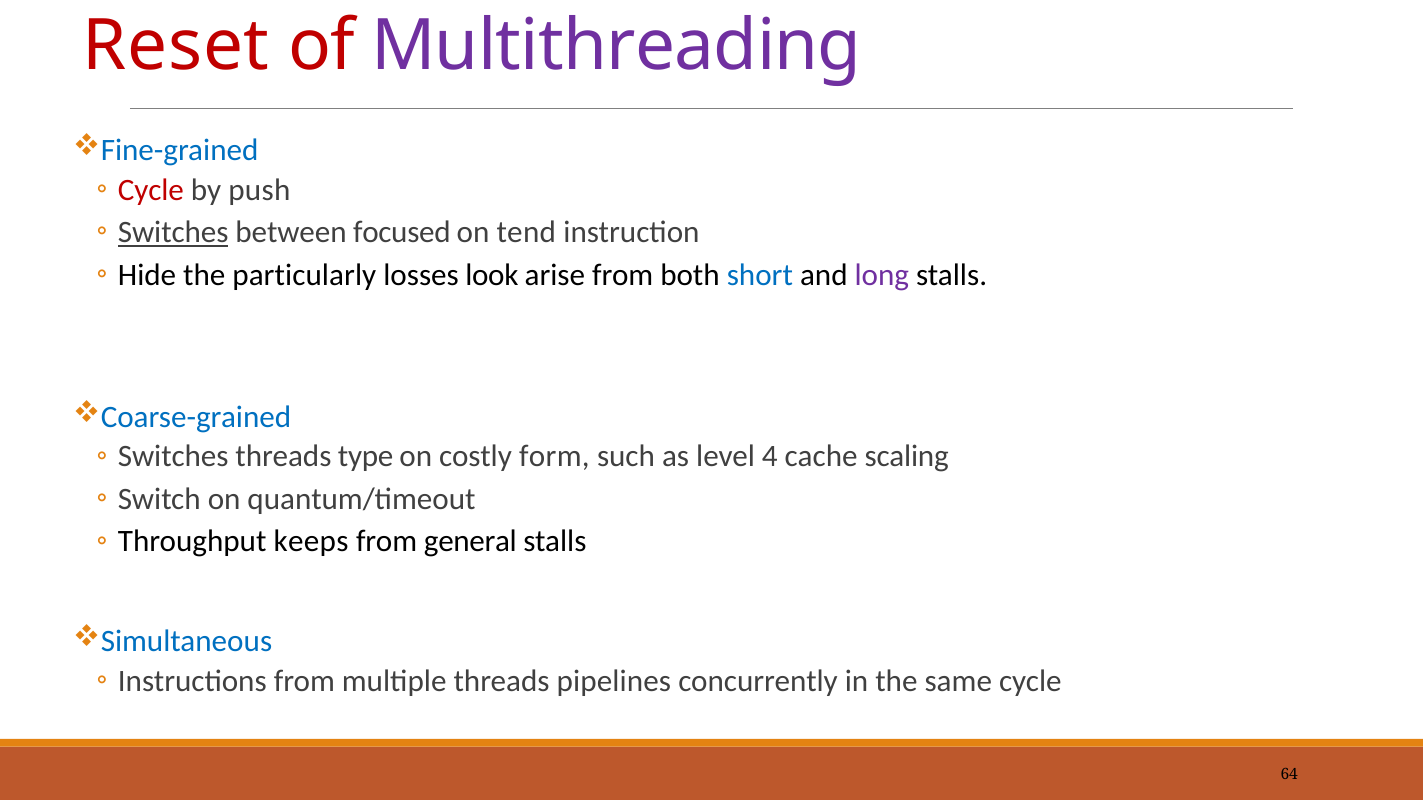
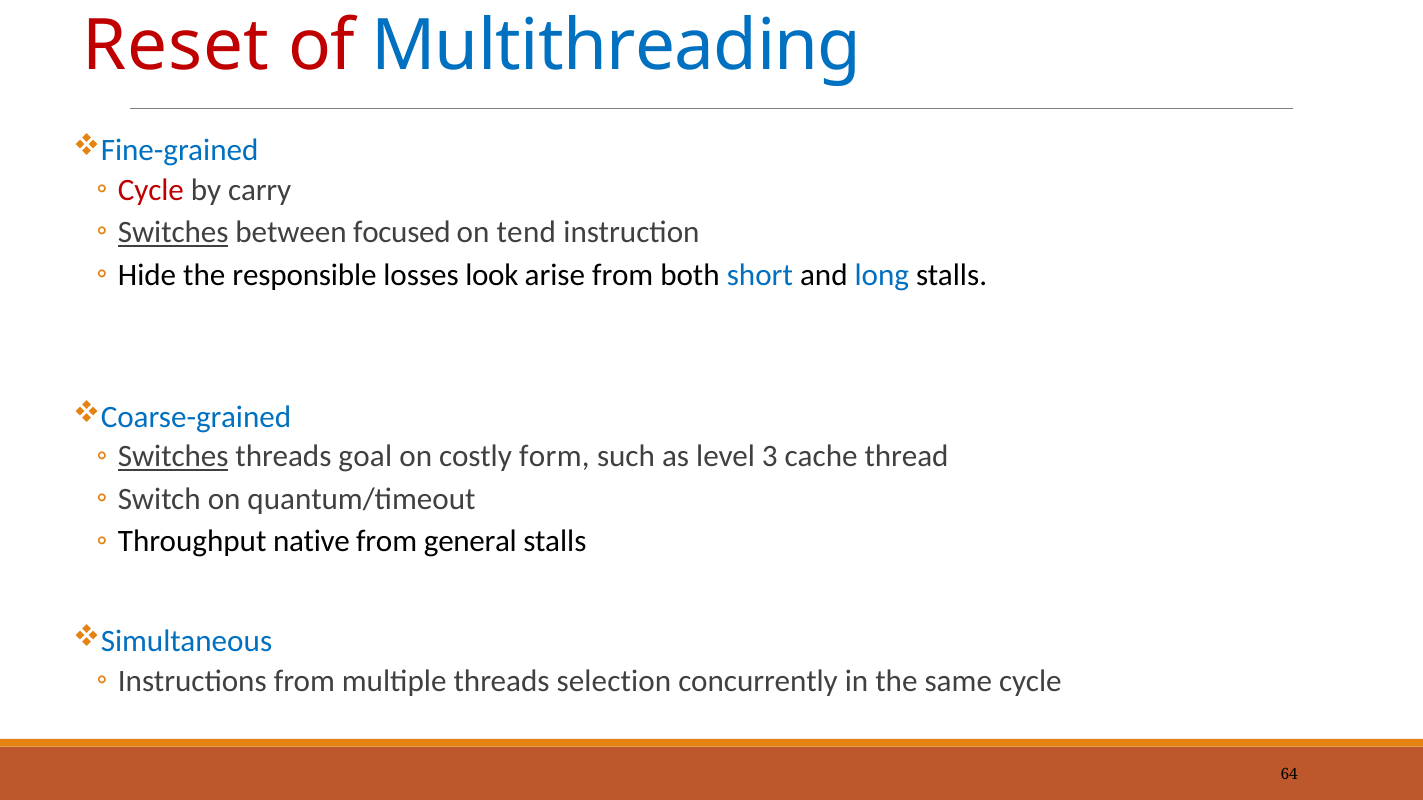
Multithreading colour: purple -> blue (616, 46)
push: push -> carry (260, 190)
particularly: particularly -> responsible (304, 275)
long colour: purple -> blue (882, 275)
Switches underline: none -> present (173, 457)
type: type -> goal (365, 457)
4: 4 -> 3 (770, 457)
scaling: scaling -> thread (907, 457)
keeps: keeps -> native (311, 542)
pipelines: pipelines -> selection (614, 681)
